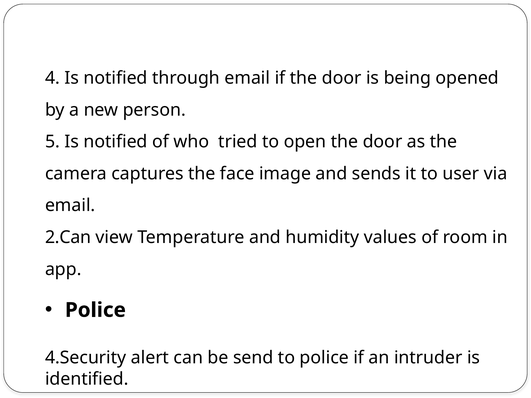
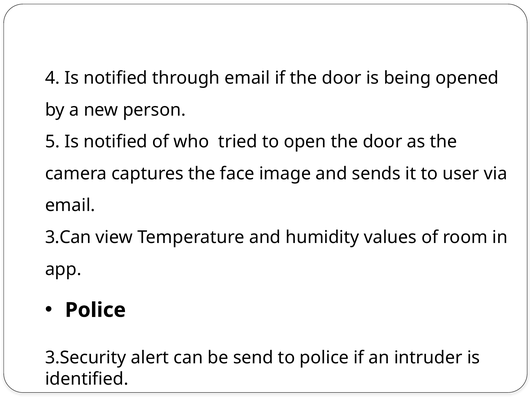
2.Can: 2.Can -> 3.Can (68, 237)
4.Security: 4.Security -> 3.Security (86, 358)
